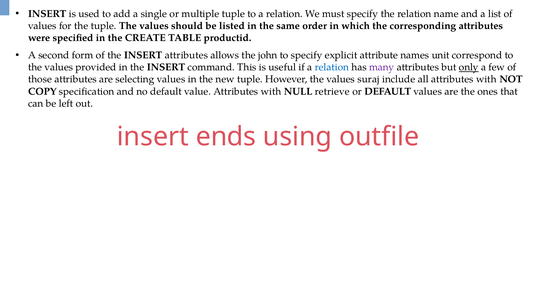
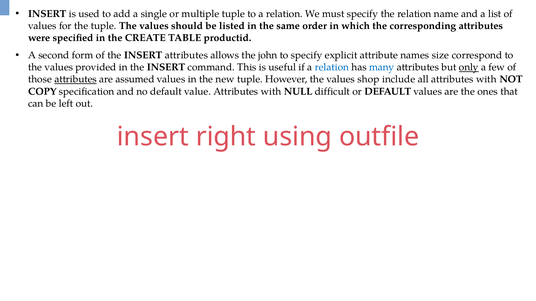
unit: unit -> size (440, 55)
many colour: purple -> blue (382, 67)
attributes underline: none -> present (76, 79)
selecting: selecting -> assumed (135, 79)
suraj: suraj -> shop (368, 79)
retrieve: retrieve -> difficult (332, 92)
ends: ends -> right (226, 137)
